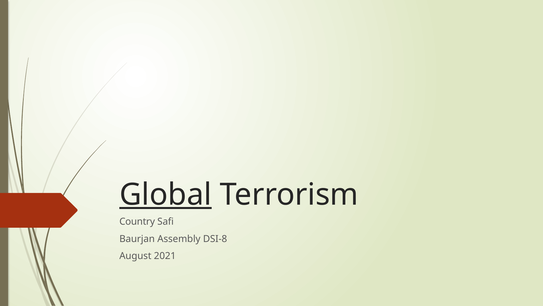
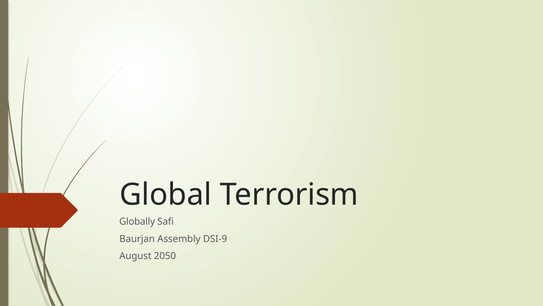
Global underline: present -> none (166, 195)
Country: Country -> Globally (137, 221)
DSI-8: DSI-8 -> DSI-9 (215, 238)
2021: 2021 -> 2050 (165, 256)
